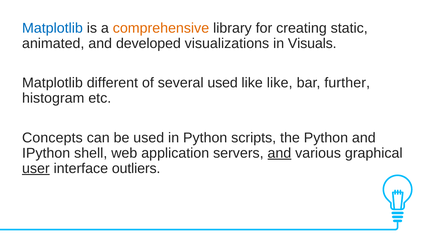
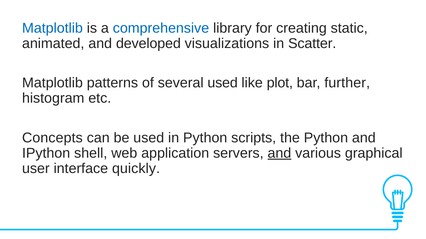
comprehensive colour: orange -> blue (161, 28)
Visuals: Visuals -> Scatter (312, 44)
different: different -> patterns (112, 83)
like like: like -> plot (280, 83)
user underline: present -> none (36, 169)
outliers: outliers -> quickly (136, 169)
